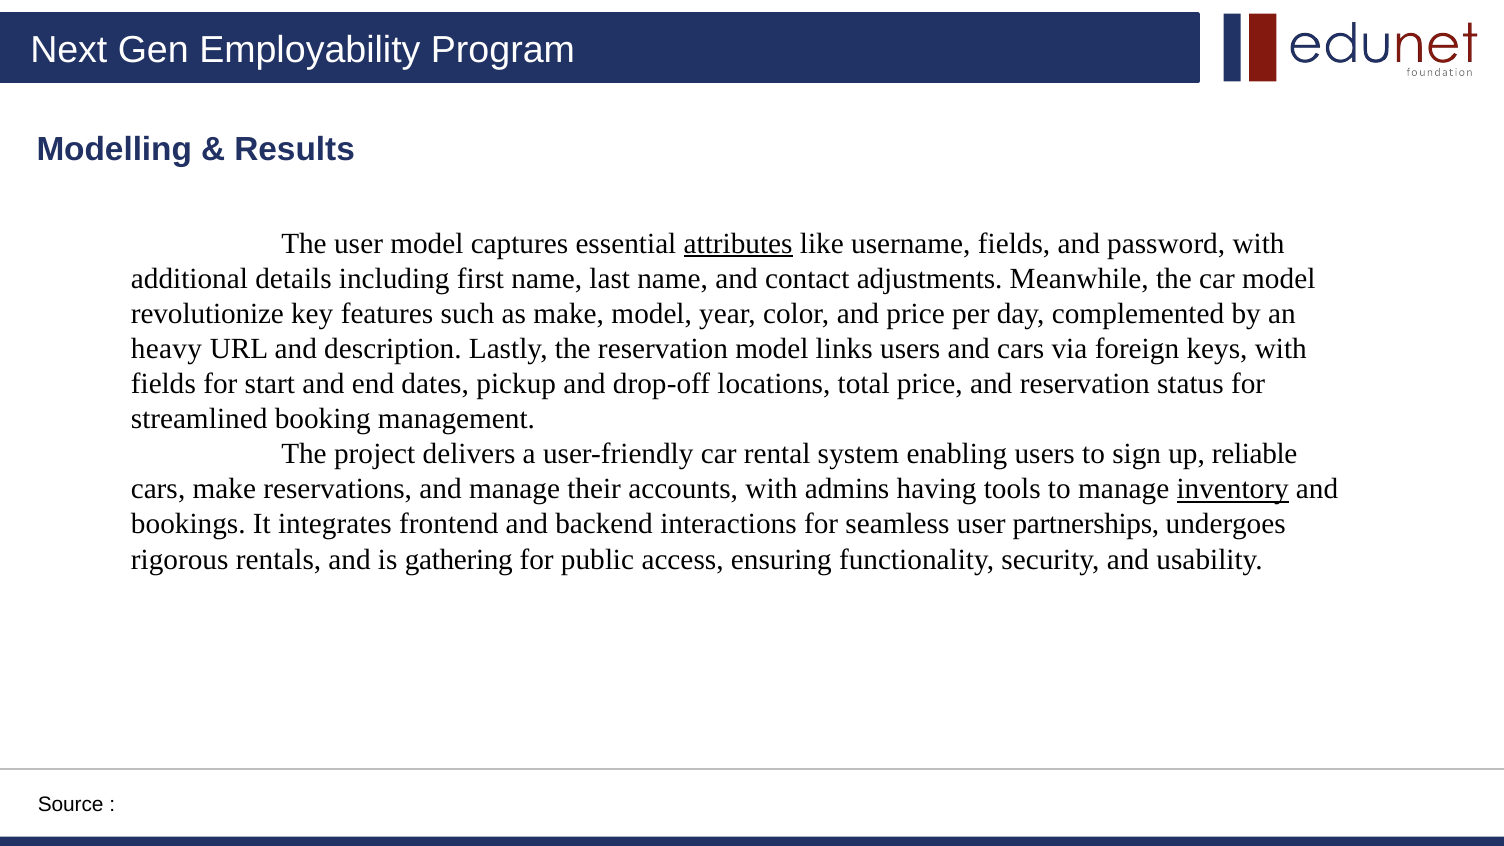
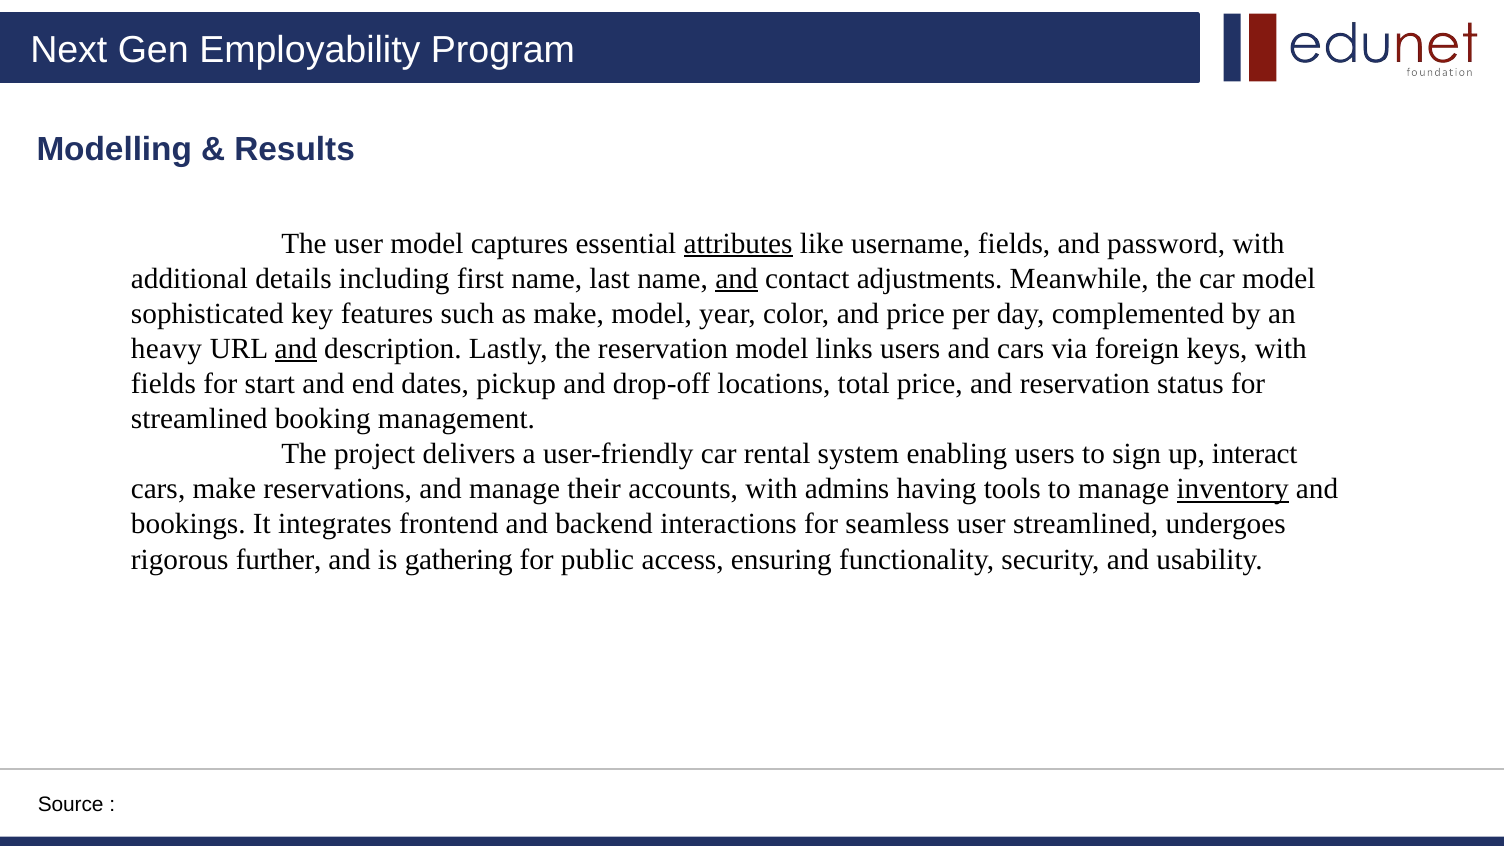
and underline: none -> present (737, 278)
revolutionize: revolutionize -> sophisticated (207, 314)
and underline: none -> present (296, 349)
reliable: reliable -> interact (1255, 454)
user partnerships: partnerships -> streamlined (1086, 524)
rentals: rentals -> further (279, 559)
